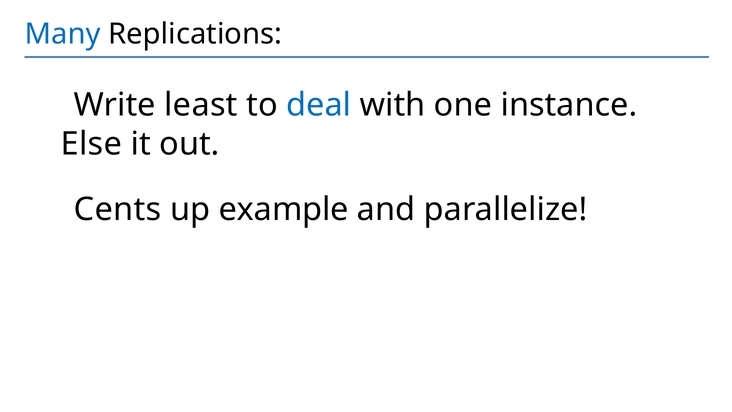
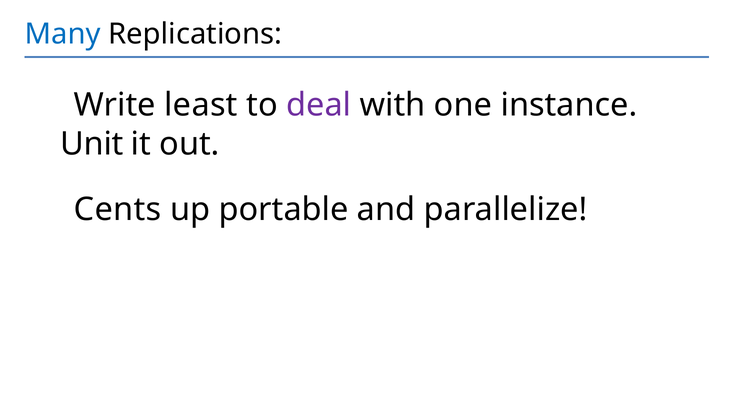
deal colour: blue -> purple (319, 105)
Else: Else -> Unit (92, 144)
example: example -> portable (284, 209)
